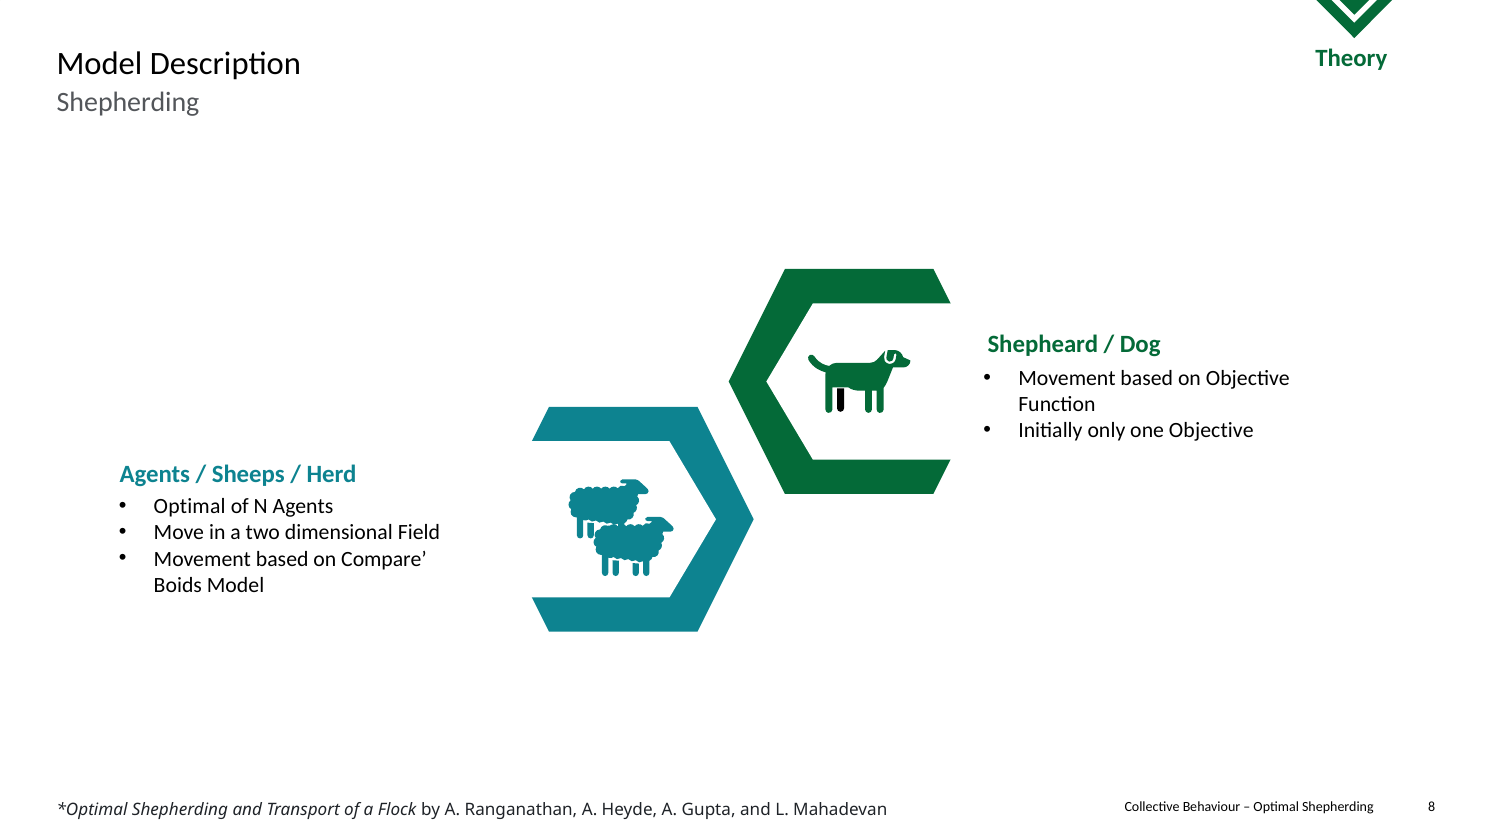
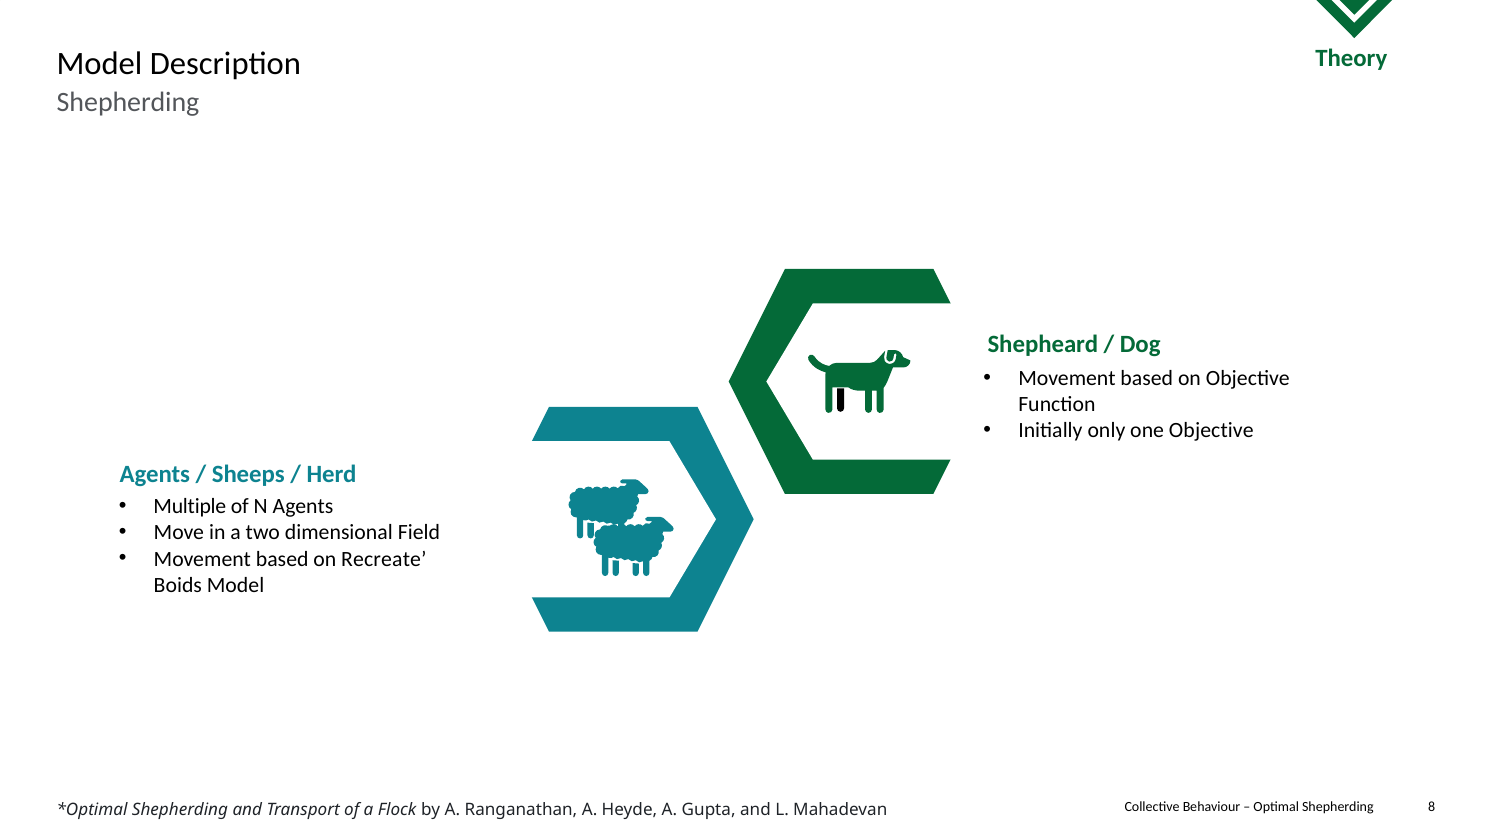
Optimal: Optimal -> Multiple (190, 507)
Compare: Compare -> Recreate (384, 559)
